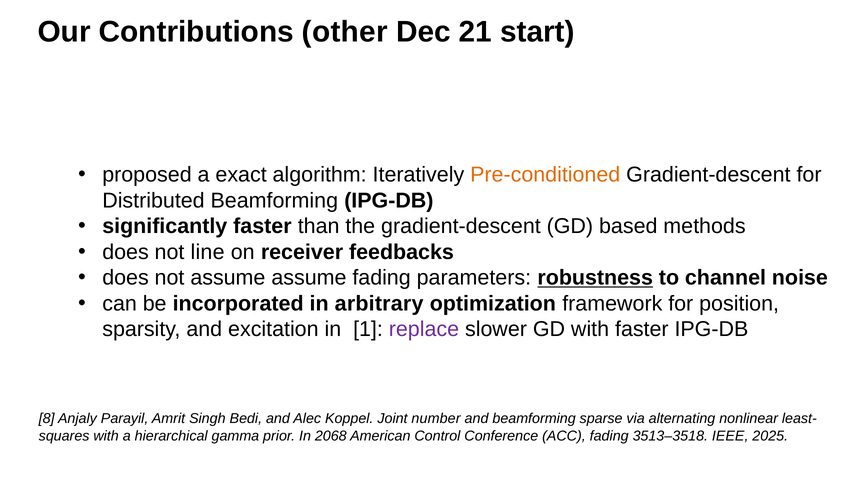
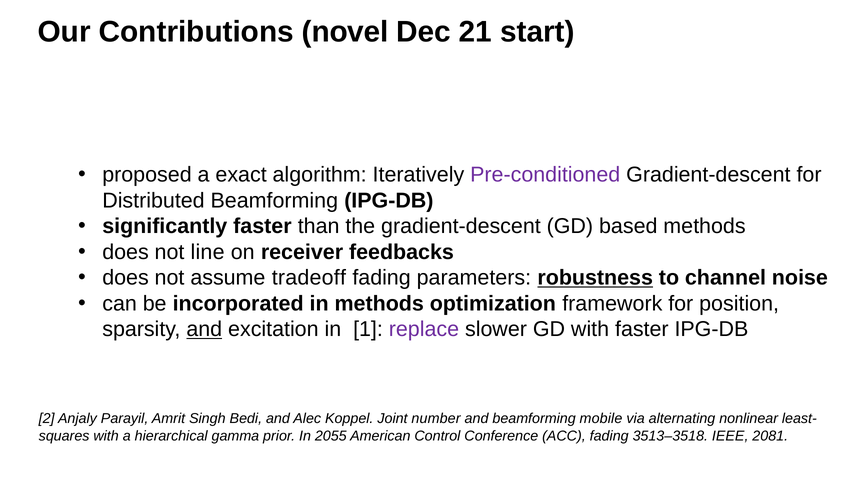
other: other -> novel (345, 32)
Pre-conditioned colour: orange -> purple (545, 175)
assume assume: assume -> tradeoff (309, 278)
in arbitrary: arbitrary -> methods (379, 303)
and underline: none -> present (204, 329)
8: 8 -> 2 (47, 418)
sparse: sparse -> mobile (601, 418)
2068: 2068 -> 2055 (331, 436)
2025: 2025 -> 2081 (770, 436)
